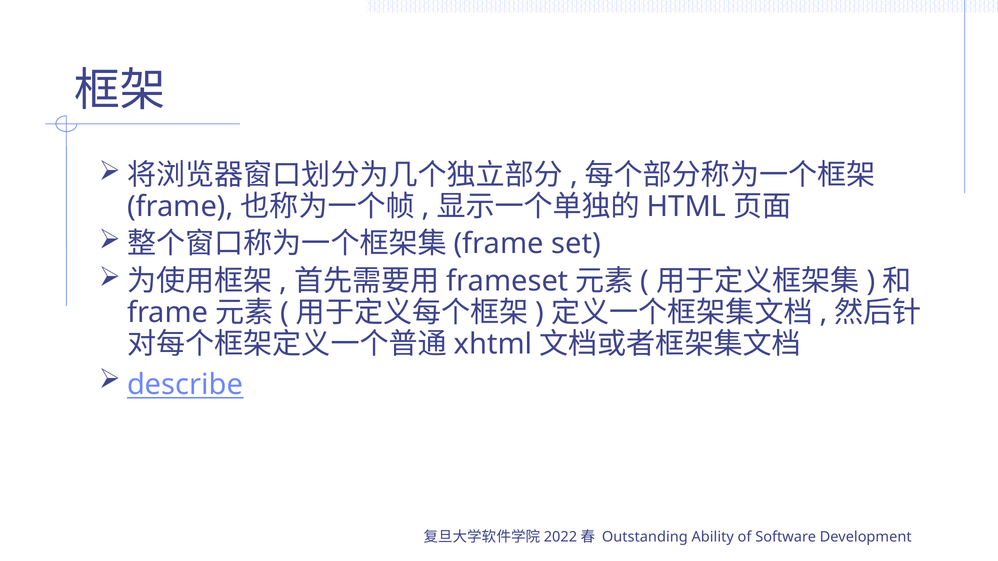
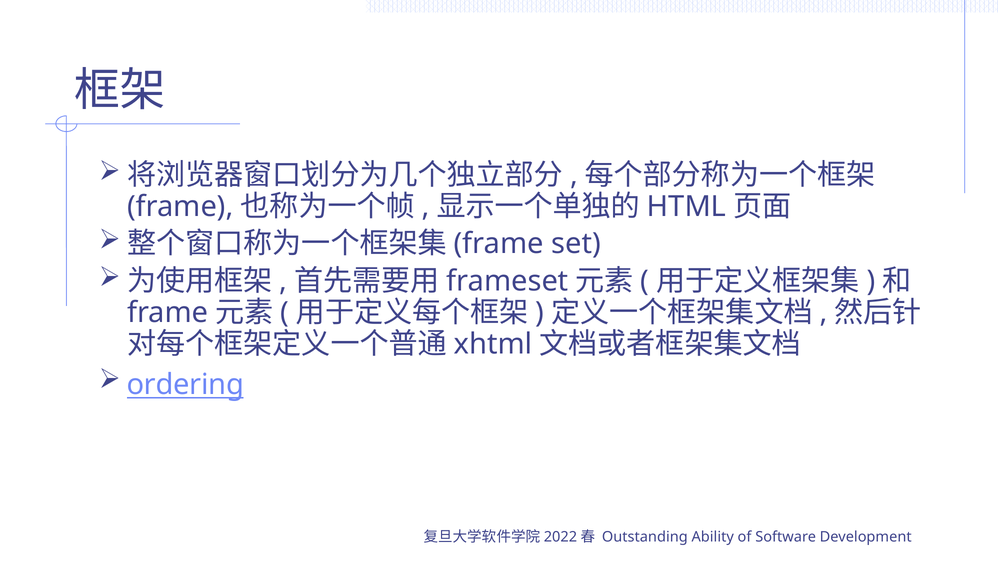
describe: describe -> ordering (185, 385)
